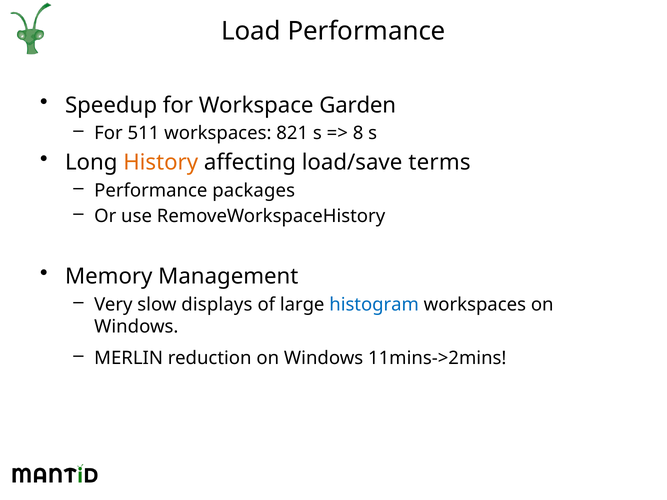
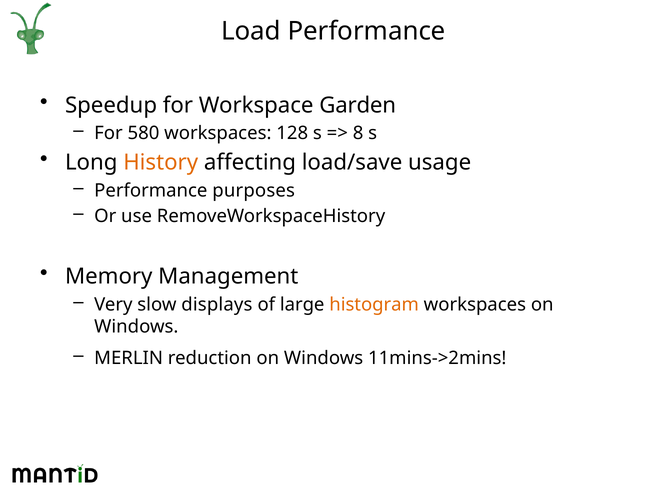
511: 511 -> 580 (143, 133)
821: 821 -> 128 (292, 133)
terms: terms -> usage (440, 163)
packages: packages -> purposes (254, 190)
histogram colour: blue -> orange (374, 305)
